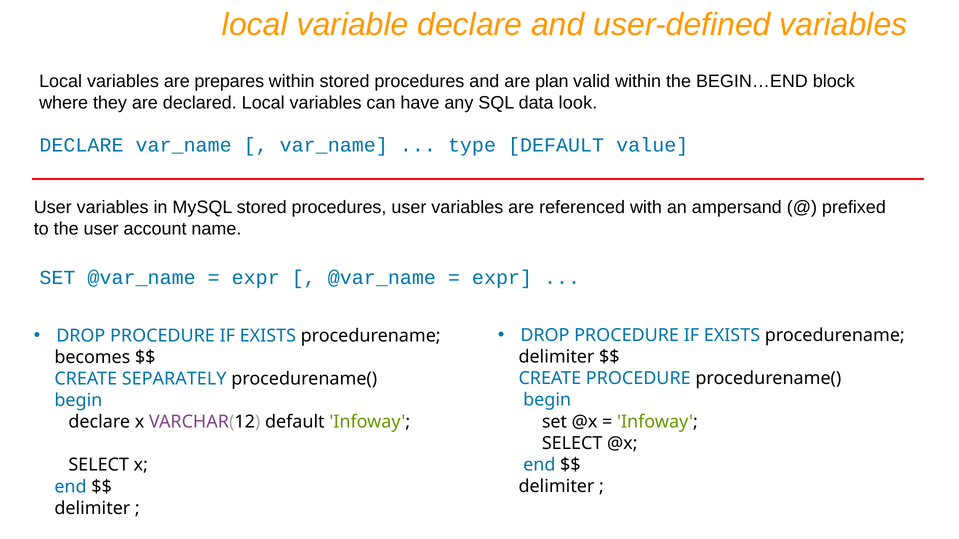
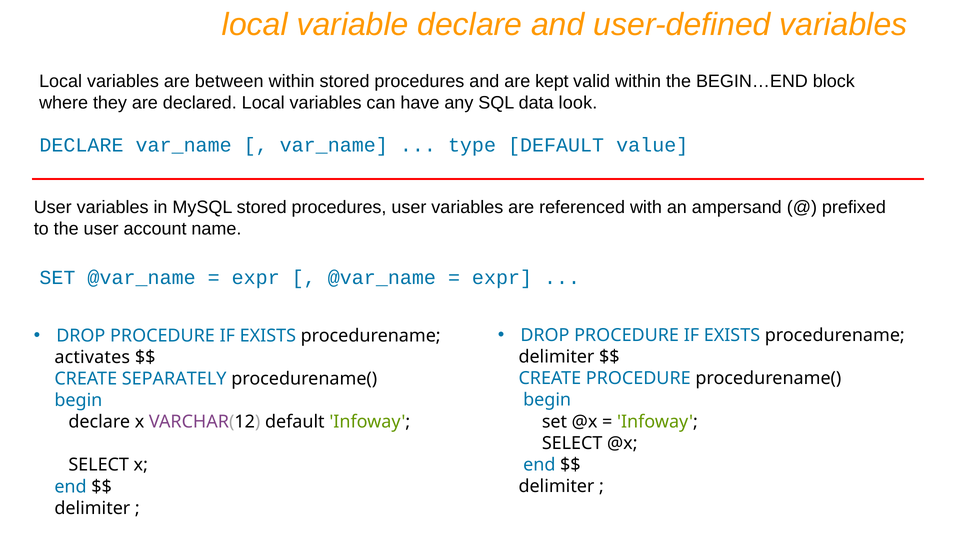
prepares: prepares -> between (229, 81)
plan: plan -> kept (552, 81)
becomes: becomes -> activates (92, 358)
